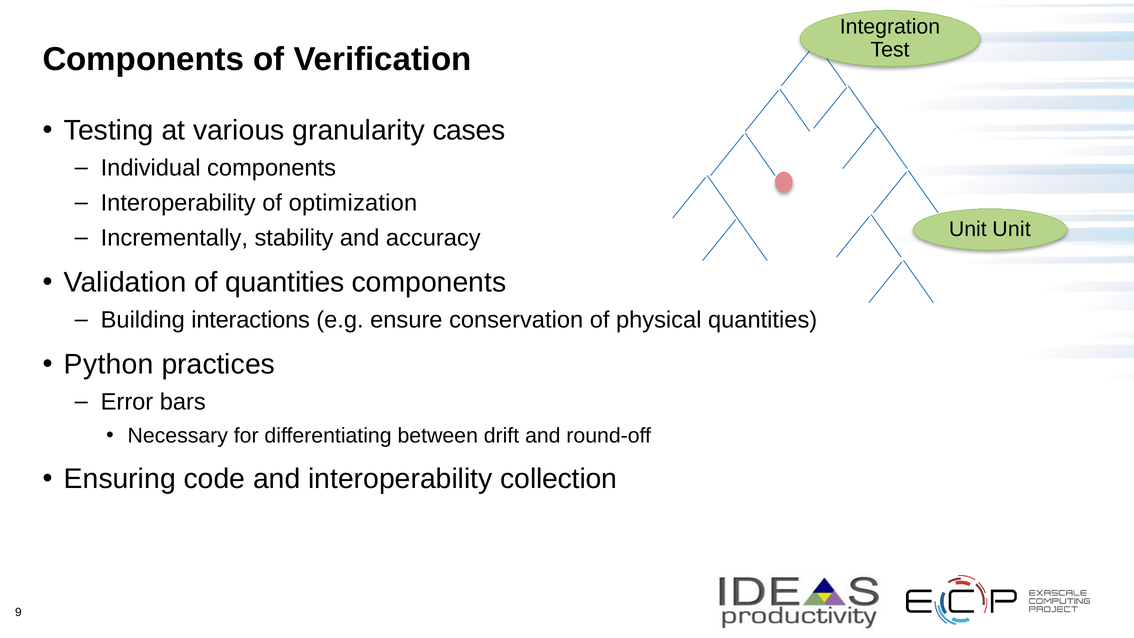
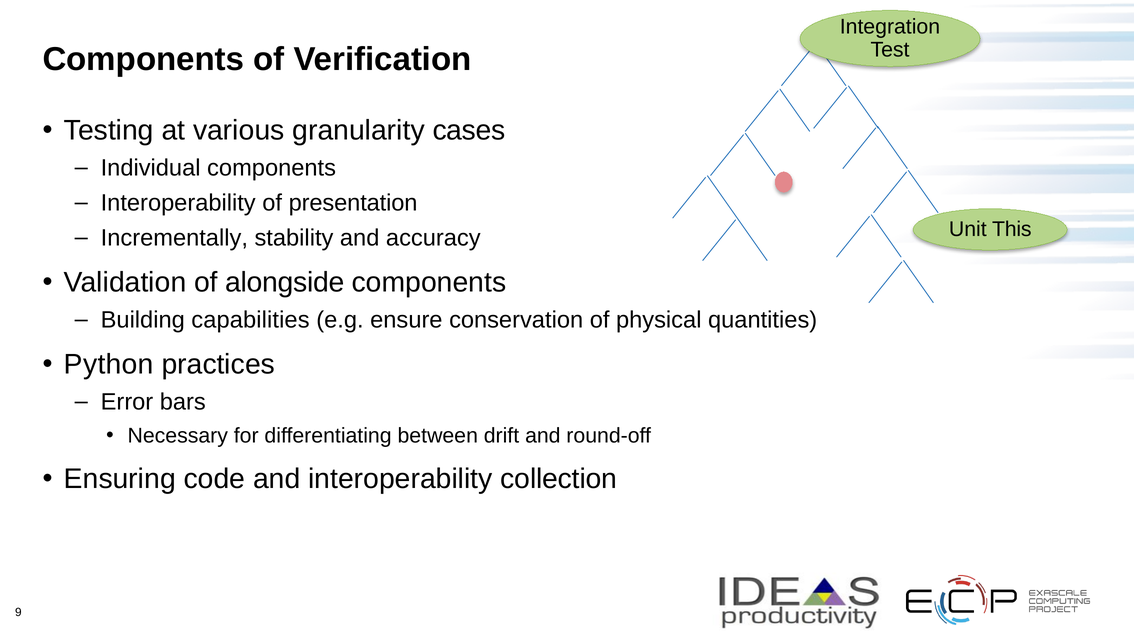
optimization: optimization -> presentation (353, 203)
Unit Unit: Unit -> This (1012, 229)
of quantities: quantities -> alongside (285, 282)
interactions: interactions -> capabilities (250, 320)
